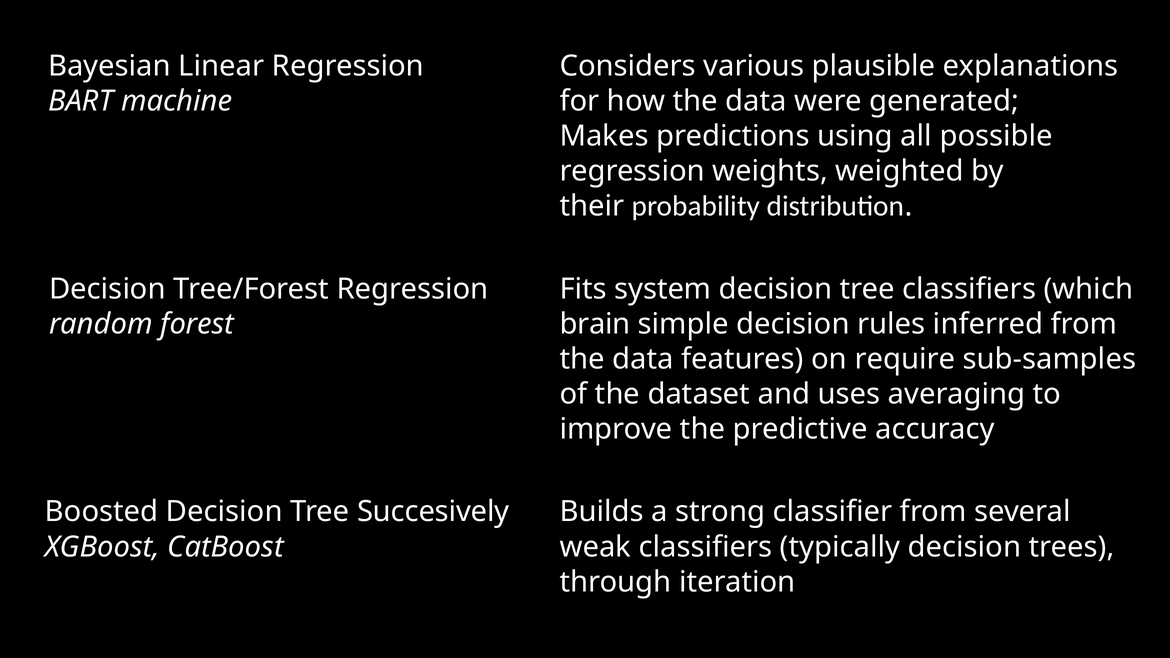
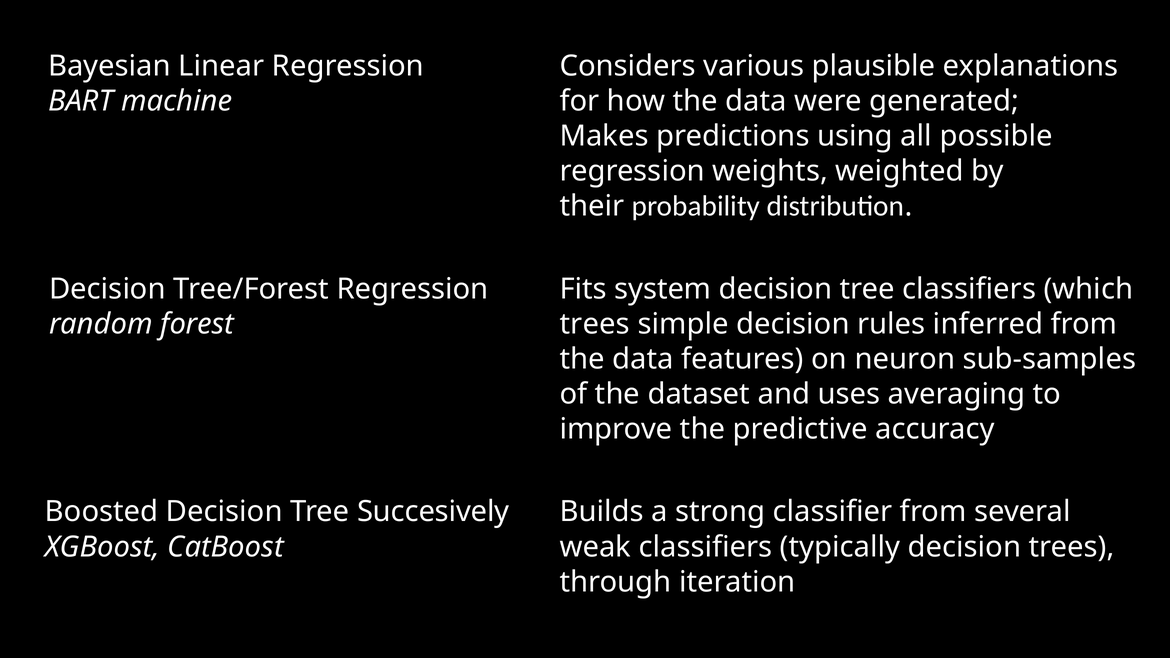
brain: brain -> trees (595, 324)
require: require -> neuron (905, 359)
